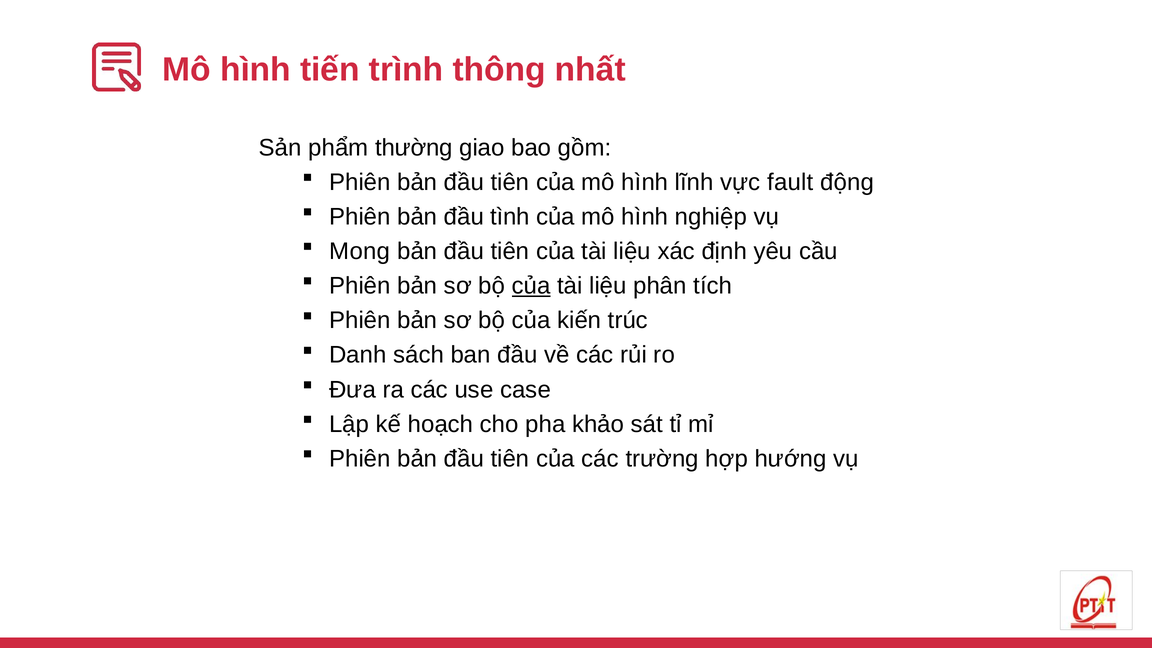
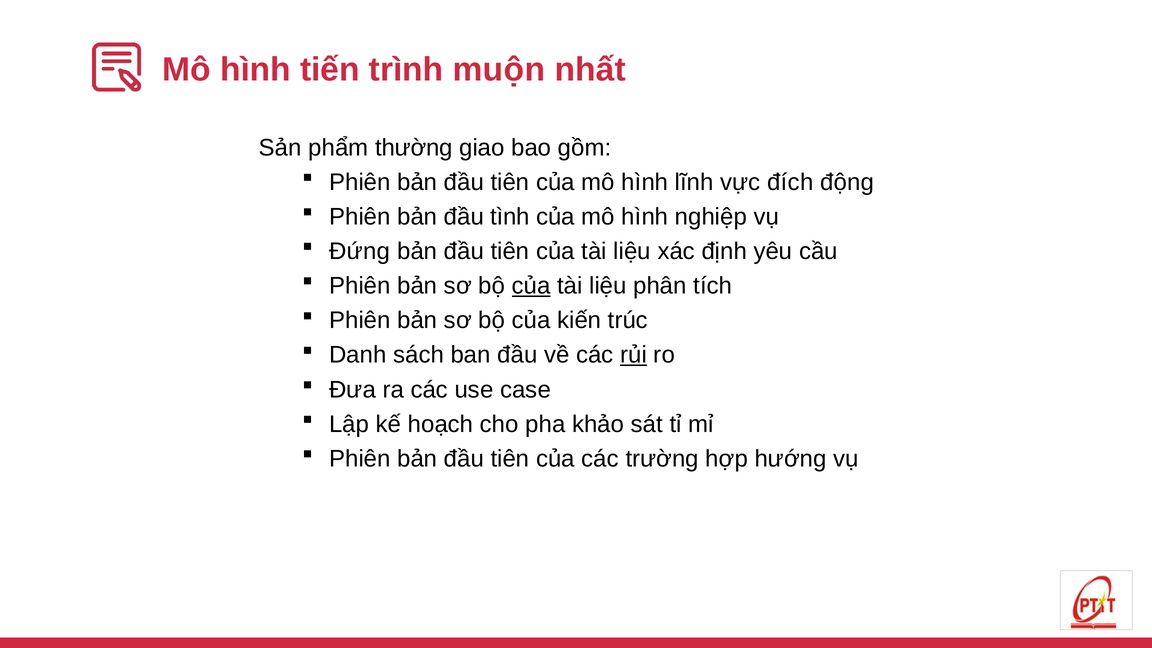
thông: thông -> muộn (499, 70)
fault: fault -> đích (790, 182)
Mong: Mong -> Đứng (360, 251)
rủi underline: none -> present (633, 355)
